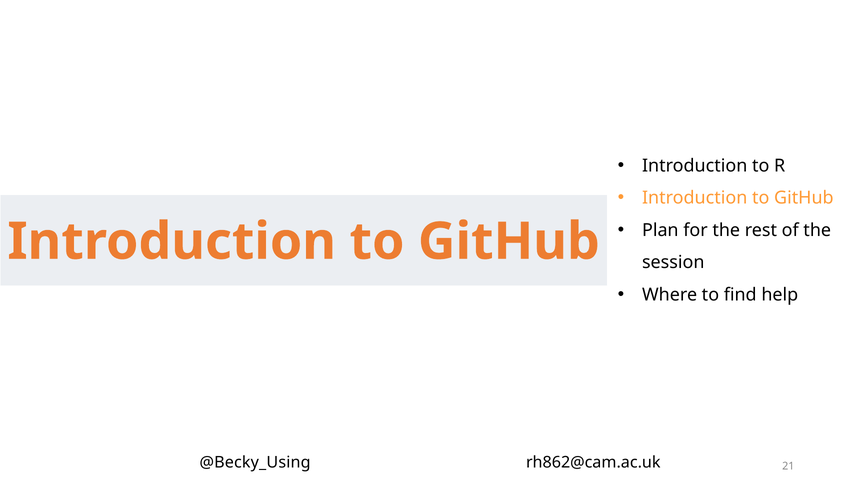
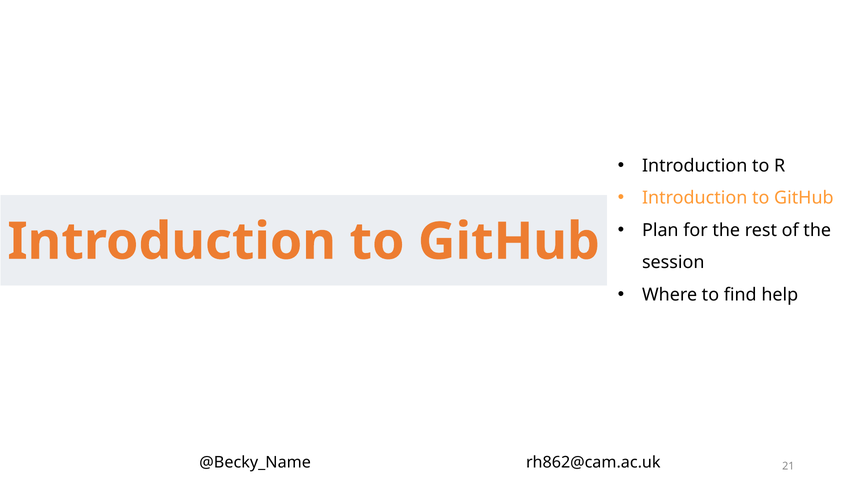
@Becky_Using: @Becky_Using -> @Becky_Name (255, 462)
